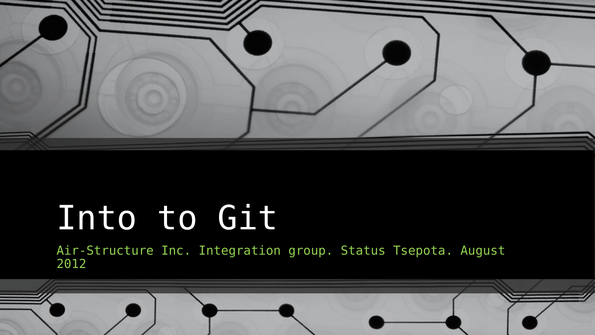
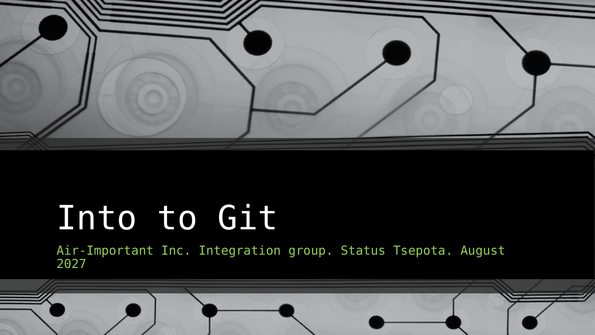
Air-Structure: Air-Structure -> Air-Important (105, 251)
2012: 2012 -> 2027 (71, 264)
